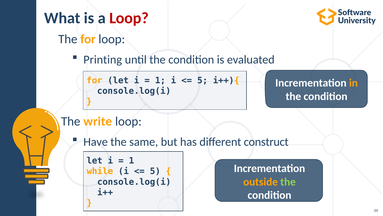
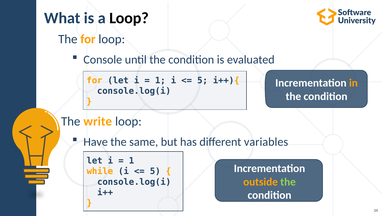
Loop colour: red -> black (129, 18)
Printing: Printing -> Console (103, 59)
construct: construct -> variables (266, 141)
